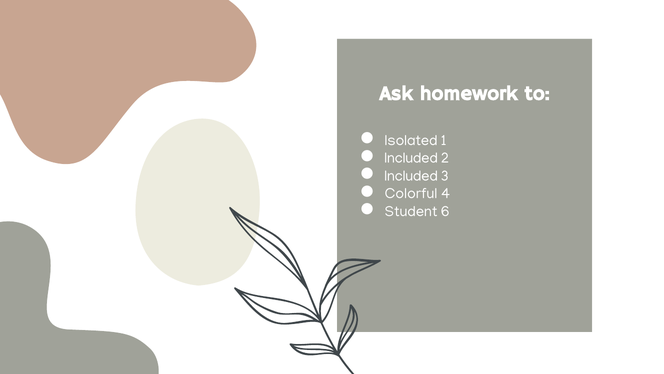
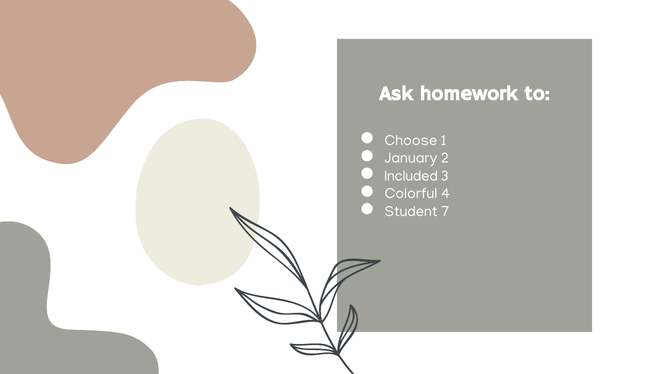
Isolated: Isolated -> Choose (411, 140)
Included: Included -> January (411, 158)
6: 6 -> 7 (445, 211)
